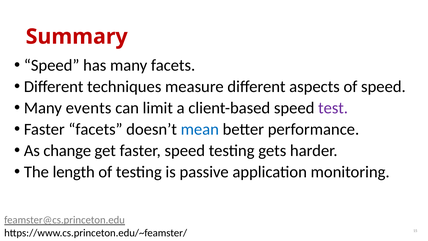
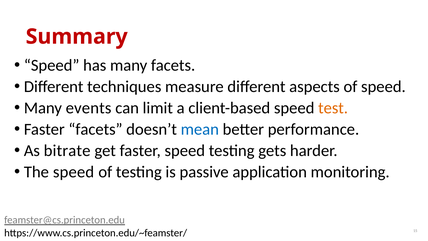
test colour: purple -> orange (333, 108)
change: change -> bitrate (67, 150)
The length: length -> speed (74, 172)
